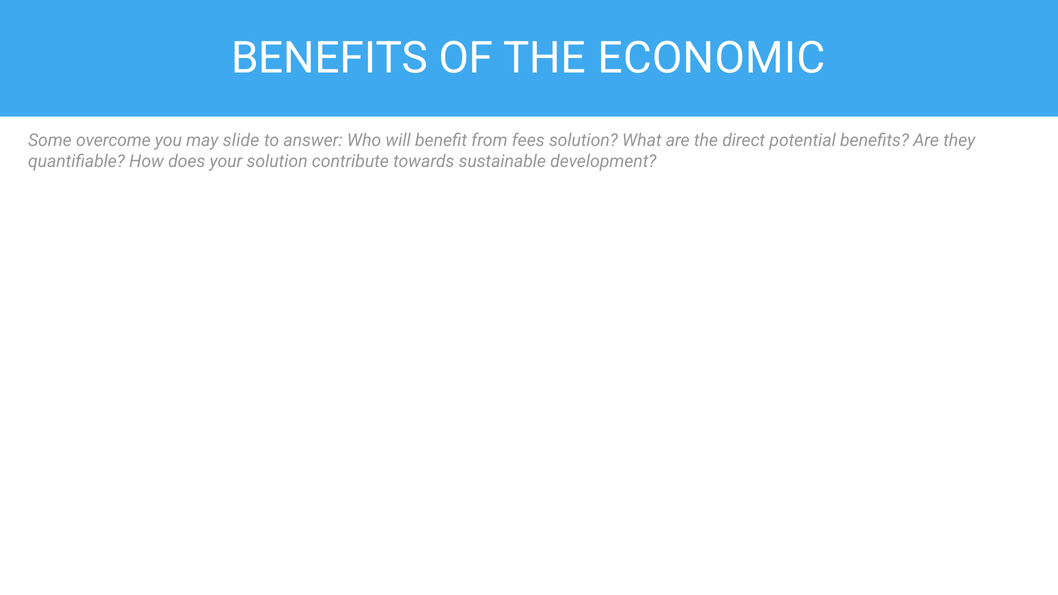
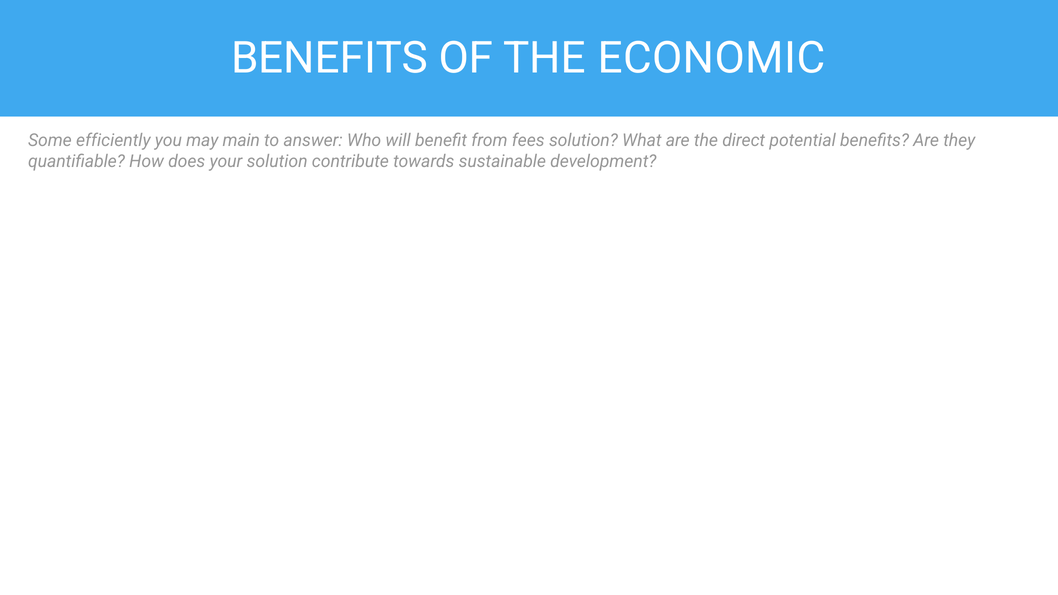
overcome: overcome -> efficiently (113, 140)
slide: slide -> main (241, 140)
